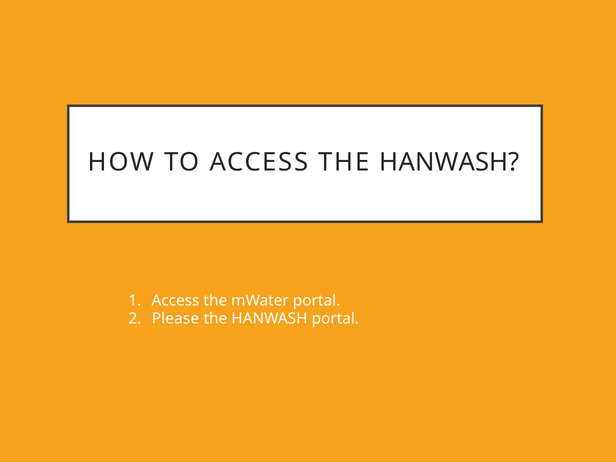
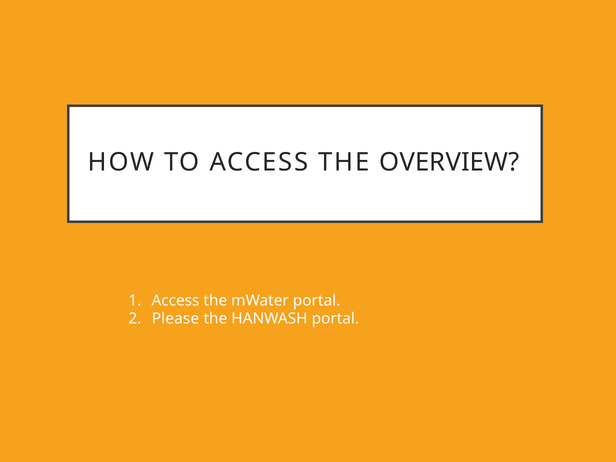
ACCESS THE HANWASH: HANWASH -> OVERVIEW (449, 162)
